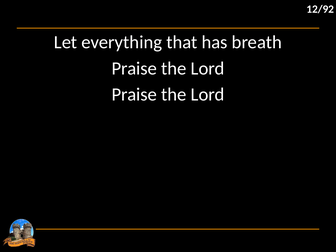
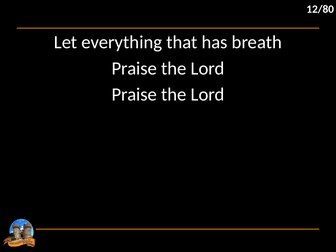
12/92: 12/92 -> 12/80 (320, 9)
